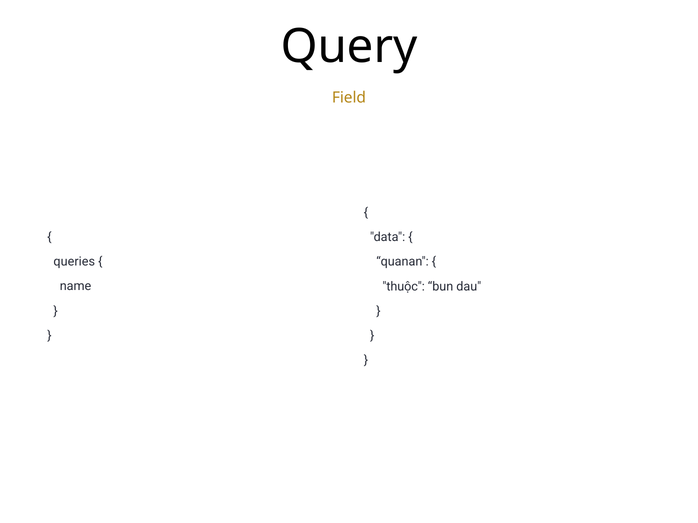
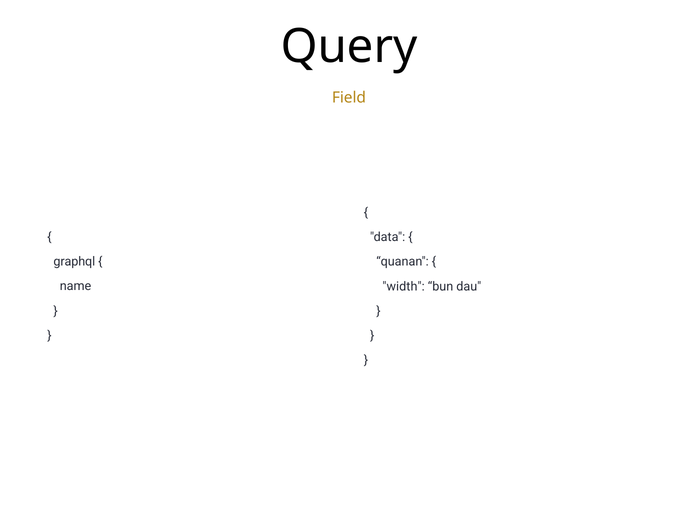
queries: queries -> graphql (74, 262)
thuộc: thuộc -> width (404, 287)
